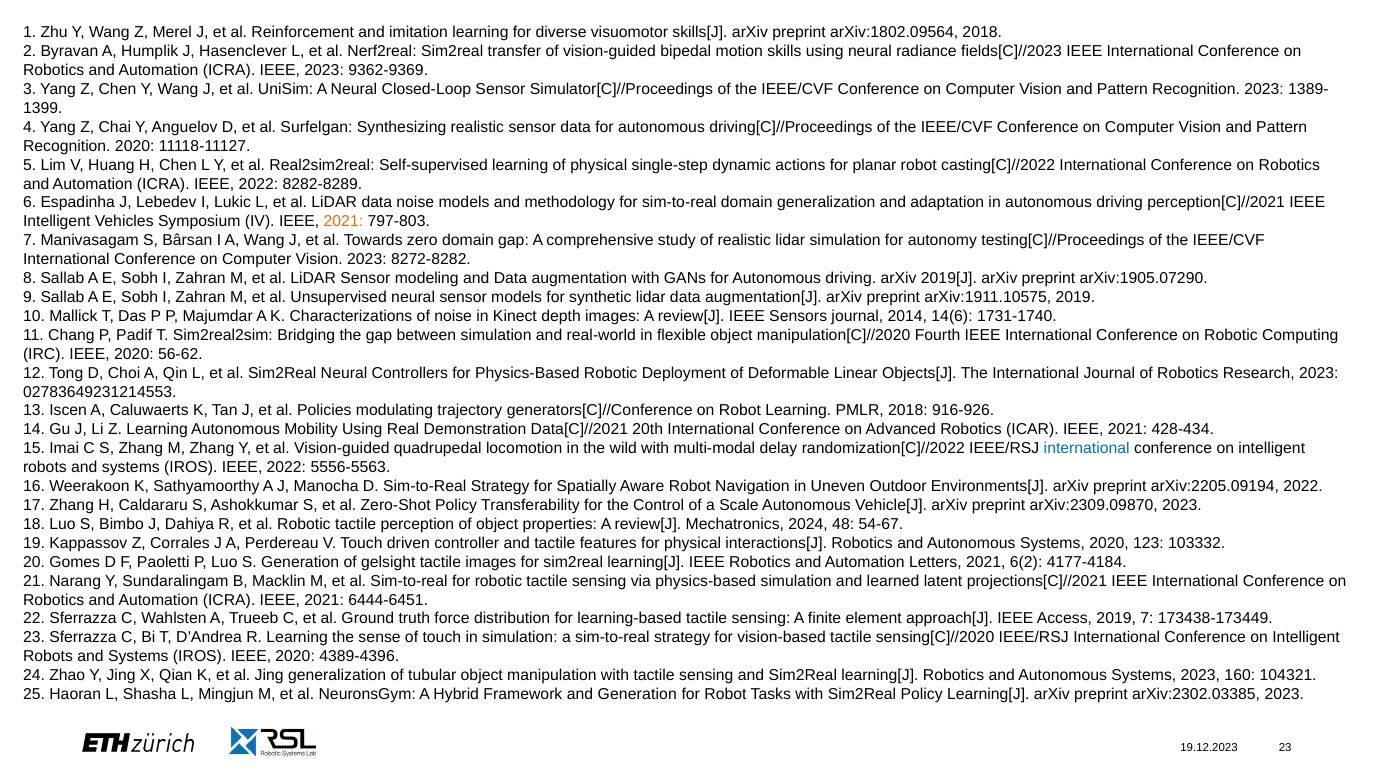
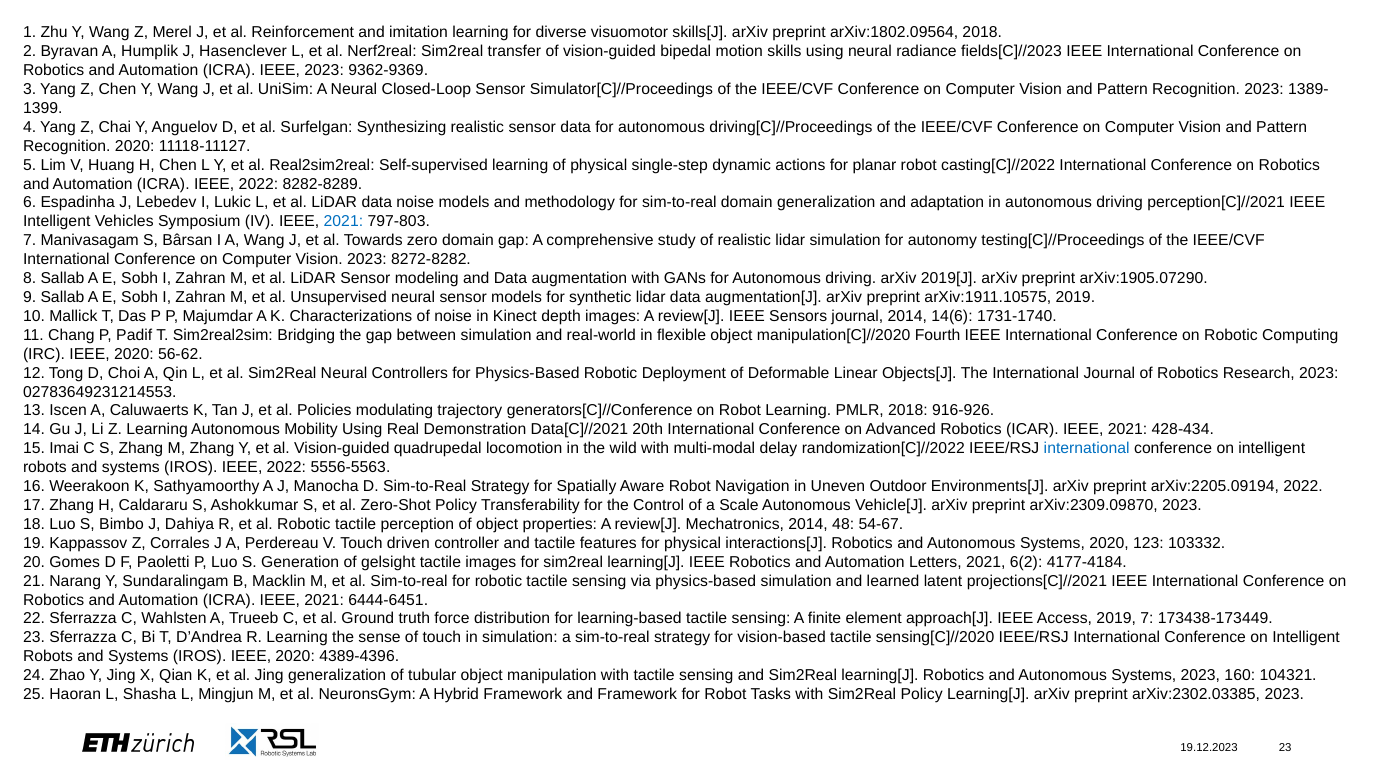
2021 colour: orange -> blue (343, 222)
Mechatronics 2024: 2024 -> 2014 (808, 524)
and Generation: Generation -> Framework (637, 694)
